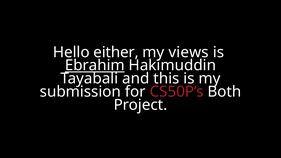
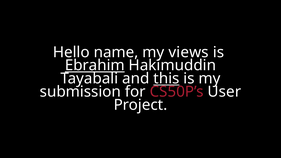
either: either -> name (116, 52)
this underline: none -> present (166, 79)
Both: Both -> User (224, 92)
